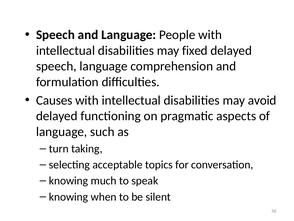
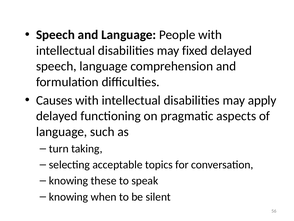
avoid: avoid -> apply (262, 100)
much: much -> these (104, 180)
